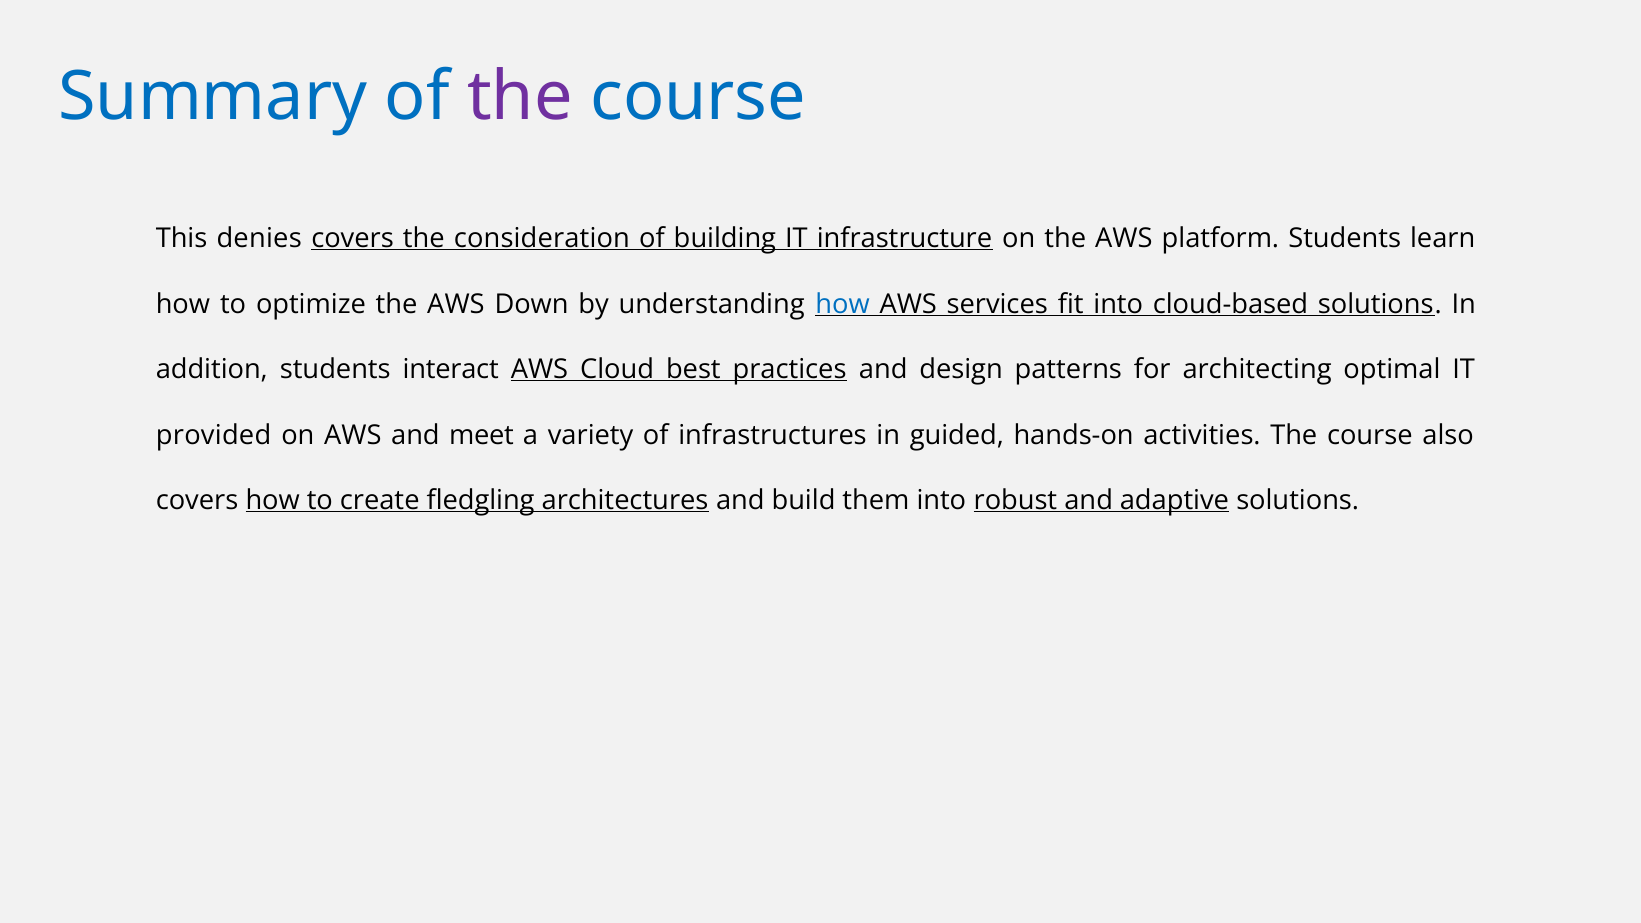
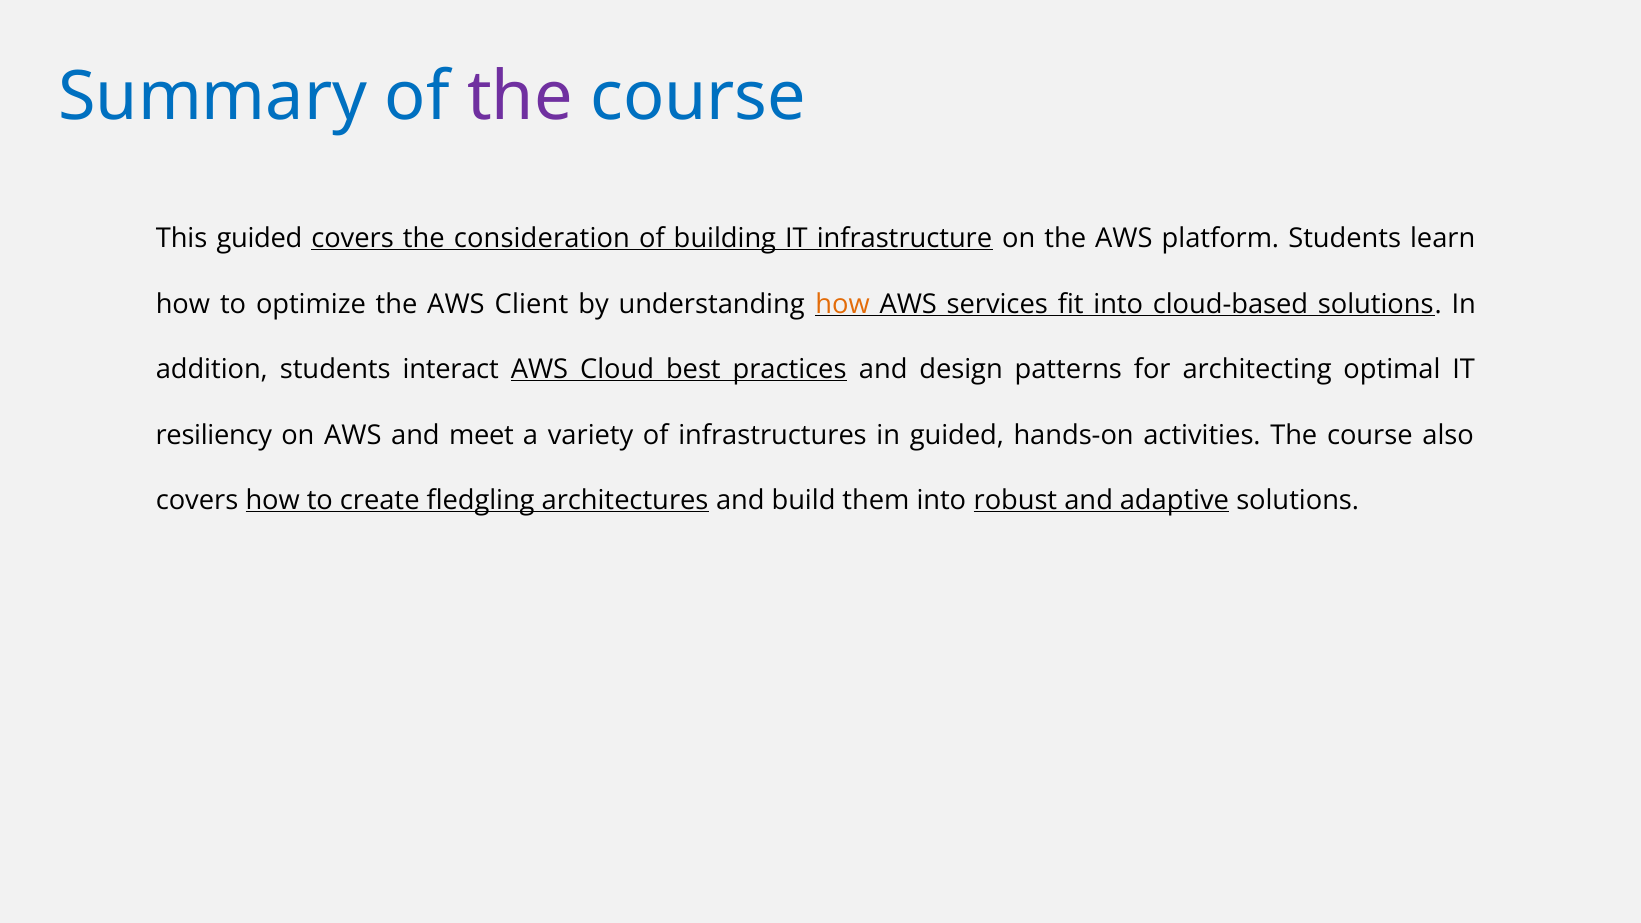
This denies: denies -> guided (259, 239)
Down: Down -> Client (531, 304)
how colour: blue -> orange (843, 304)
provided: provided -> resiliency (214, 435)
